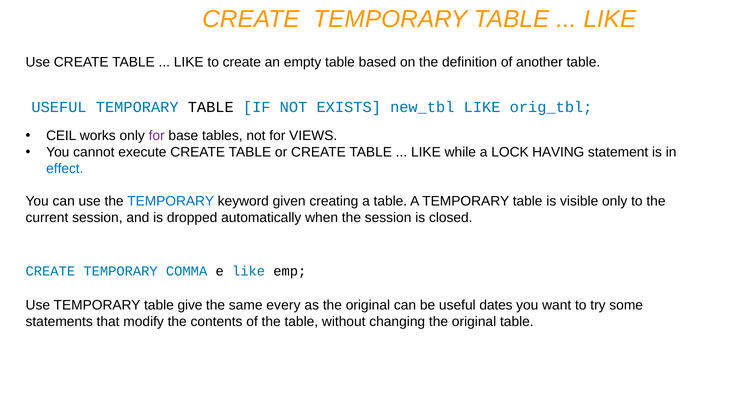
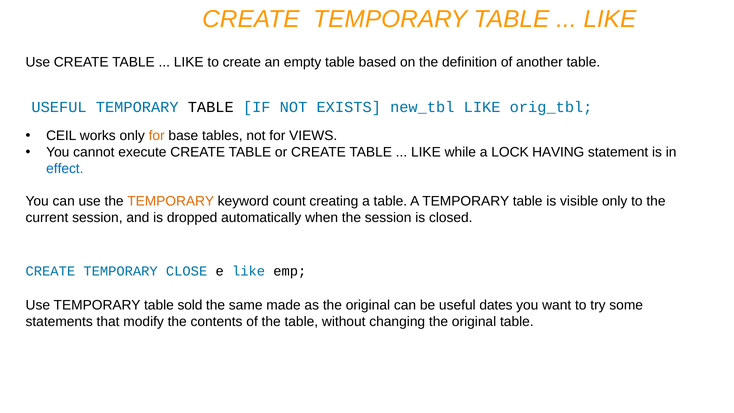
for colour: purple -> orange (157, 136)
TEMPORARY colour: blue -> orange (171, 201)
given: given -> count (289, 201)
COMMA: COMMA -> CLOSE (187, 271)
give: give -> sold (190, 305)
every: every -> made (284, 305)
